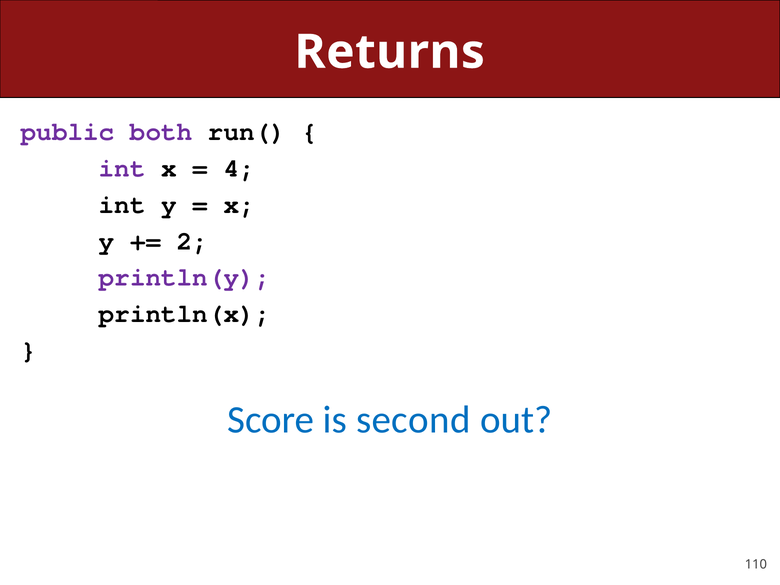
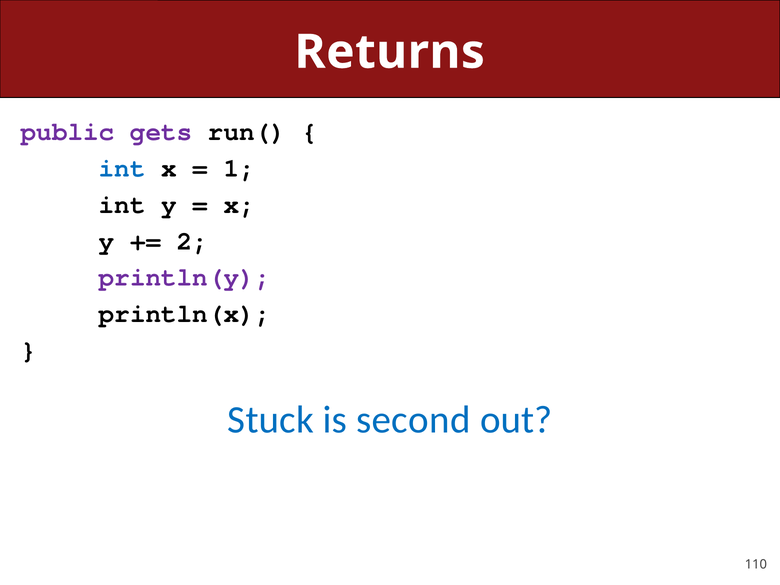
both: both -> gets (161, 132)
int colour: purple -> blue (122, 168)
4: 4 -> 1 (239, 168)
Score: Score -> Stuck (271, 420)
